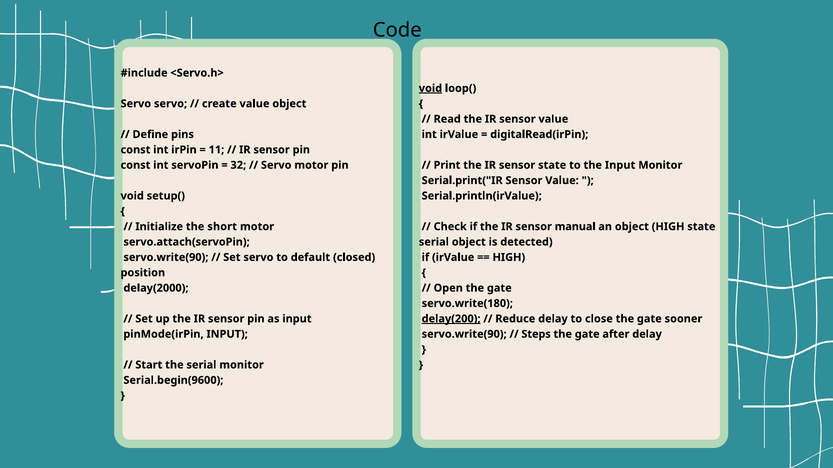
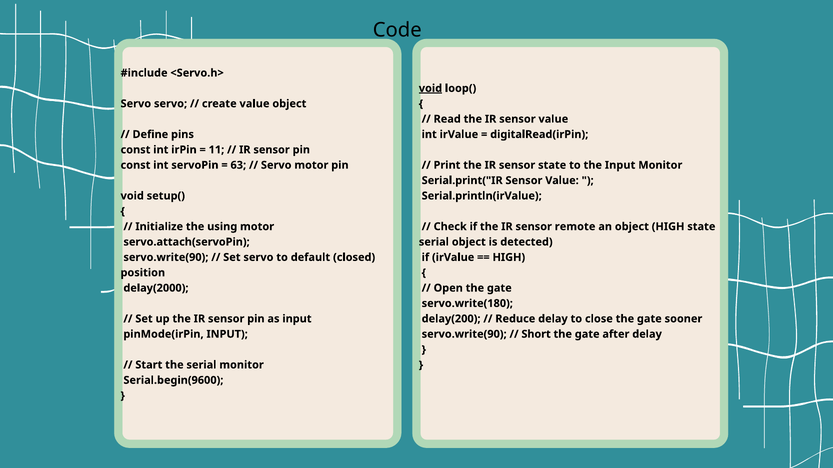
32: 32 -> 63 (238, 165)
short: short -> using (222, 227)
manual: manual -> remote (575, 227)
delay(200 underline: present -> none (451, 319)
Steps: Steps -> Short (536, 334)
